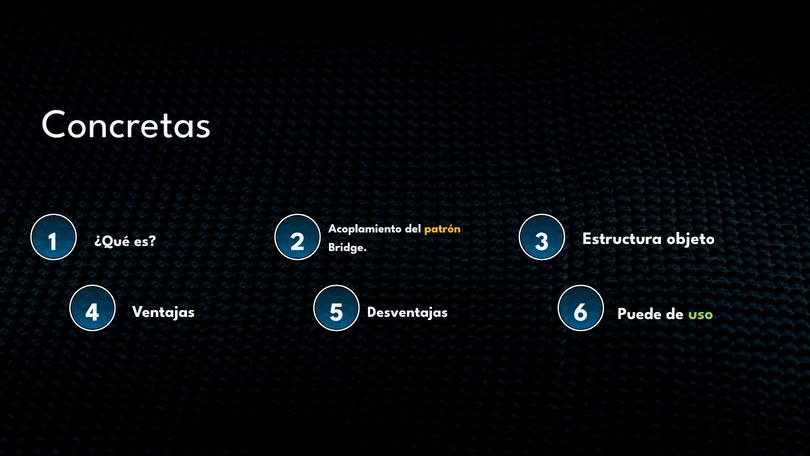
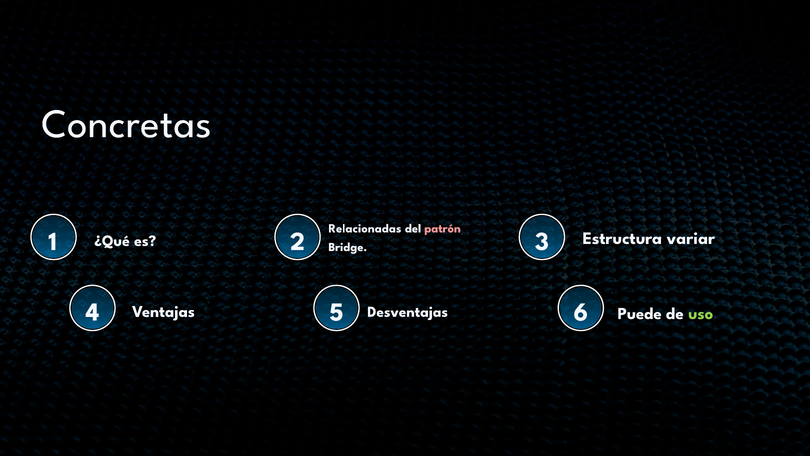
Acoplamiento: Acoplamiento -> Relacionadas (365, 228)
patrón colour: yellow -> pink (443, 228)
objeto: objeto -> variar (691, 238)
